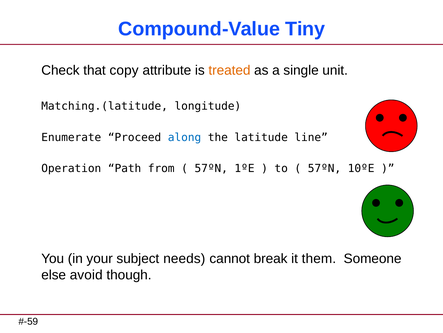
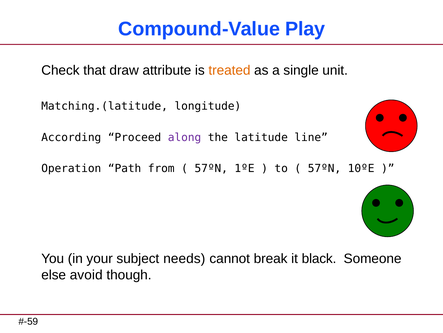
Tiny: Tiny -> Play (305, 29)
copy: copy -> draw (124, 70)
Enumerate: Enumerate -> According (71, 137)
along colour: blue -> purple (185, 137)
them: them -> black (319, 258)
